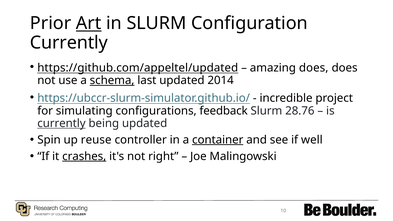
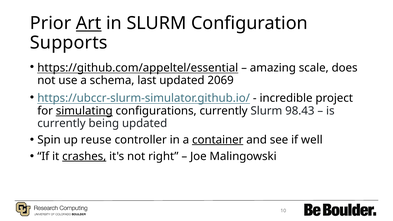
Currently: Currently -> Supports (69, 43)
https://github.com/appeltel/updated: https://github.com/appeltel/updated -> https://github.com/appeltel/essential (138, 68)
amazing does: does -> scale (314, 68)
schema underline: present -> none (112, 80)
2014: 2014 -> 2069 (221, 80)
simulating underline: none -> present (84, 111)
configurations feedback: feedback -> currently (224, 111)
28.76: 28.76 -> 98.43 (300, 111)
currently underline: present -> none (61, 123)
